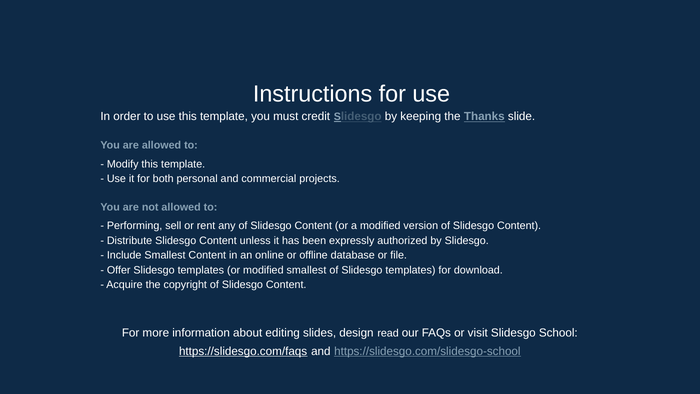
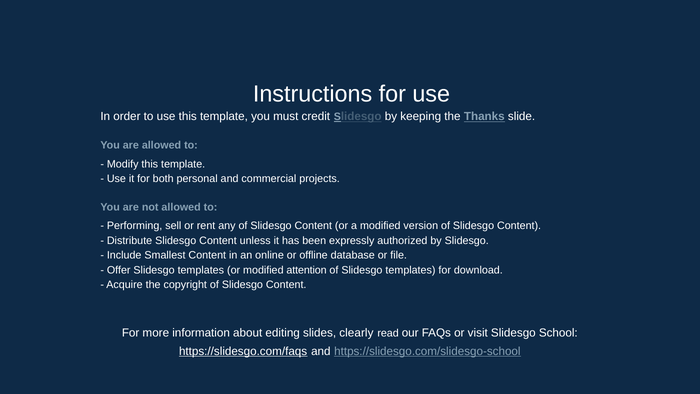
modified smallest: smallest -> attention (307, 270)
design: design -> clearly (356, 333)
